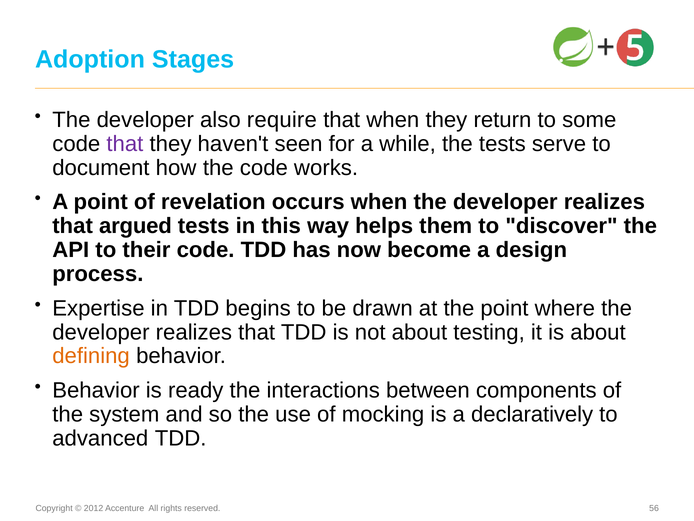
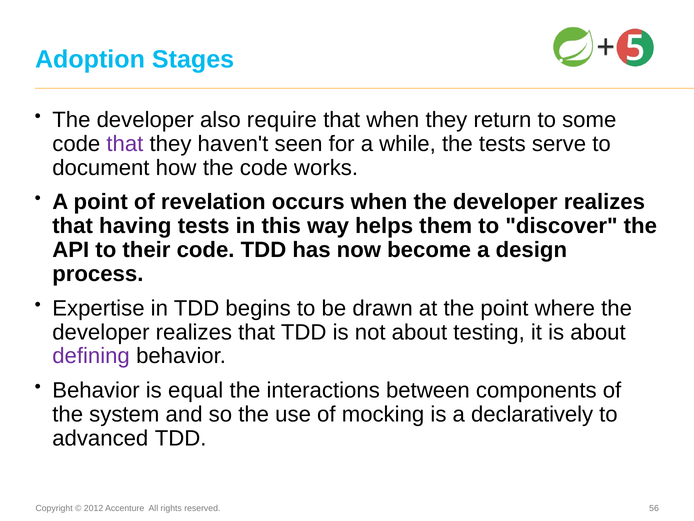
argued: argued -> having (135, 226)
defining colour: orange -> purple (91, 356)
ready: ready -> equal (196, 390)
